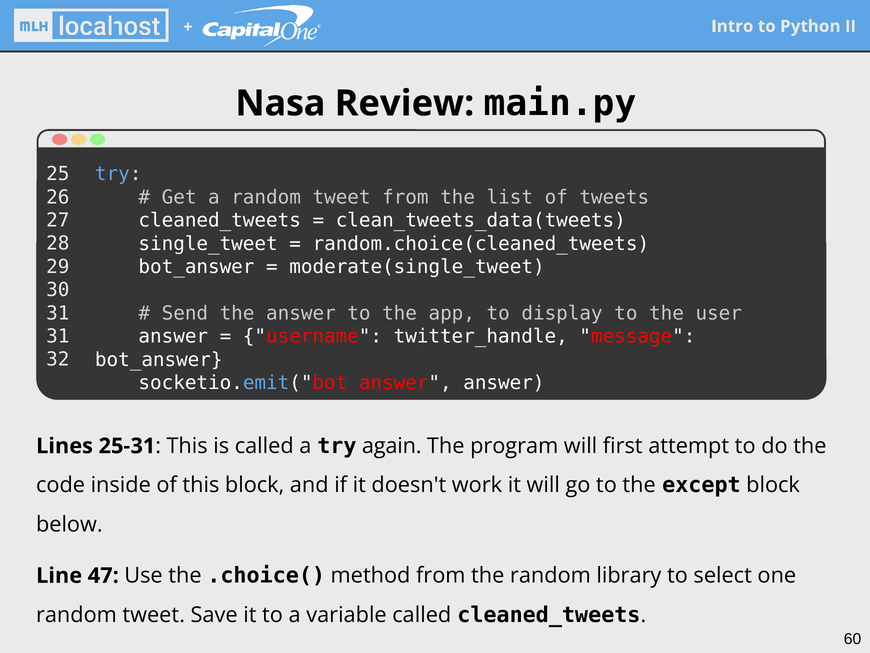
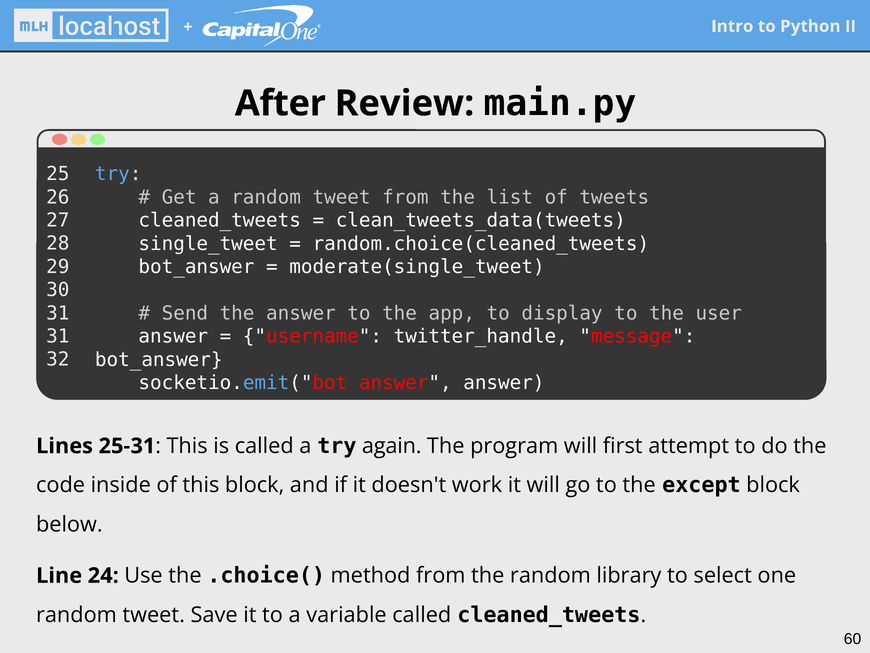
Nasa: Nasa -> After (280, 103)
47: 47 -> 24 (103, 575)
